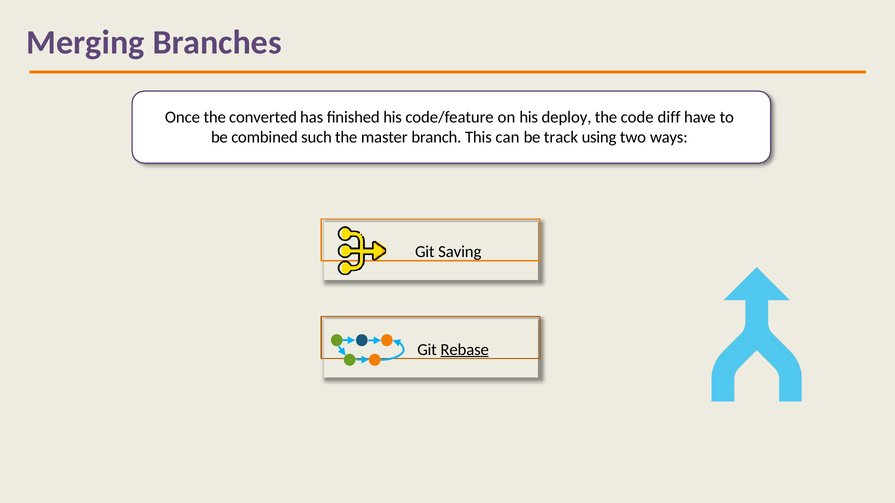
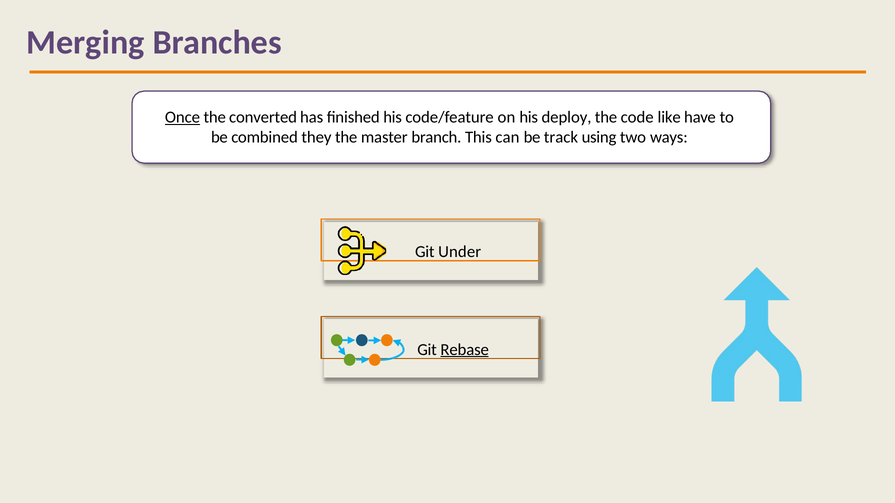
Once underline: none -> present (182, 117)
diff: diff -> like (669, 117)
such: such -> they (316, 137)
Saving: Saving -> Under (460, 252)
